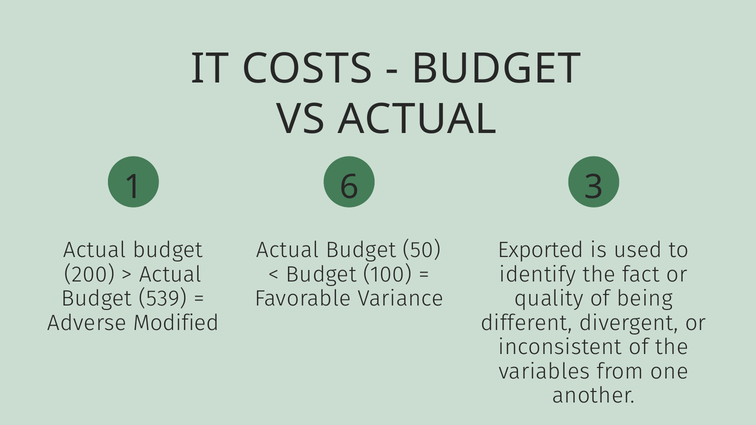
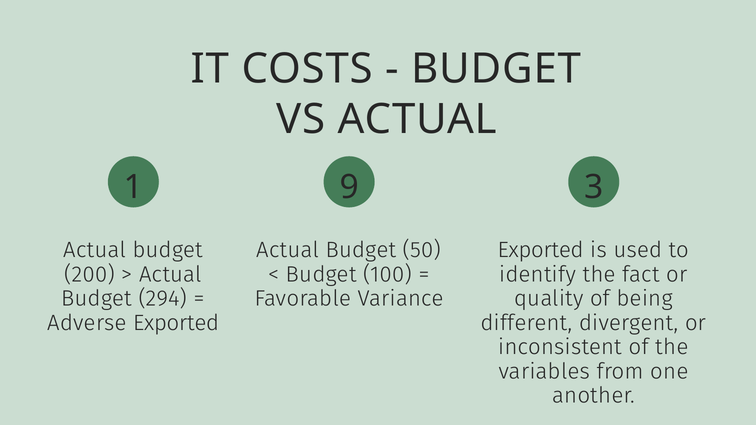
6: 6 -> 9 (349, 187)
539: 539 -> 294 (163, 299)
Adverse Modified: Modified -> Exported (176, 323)
